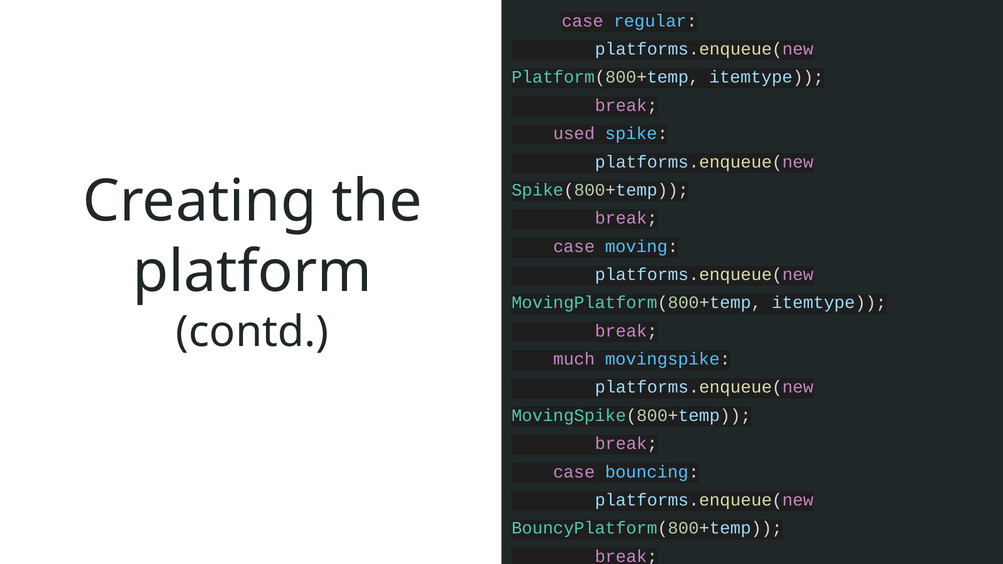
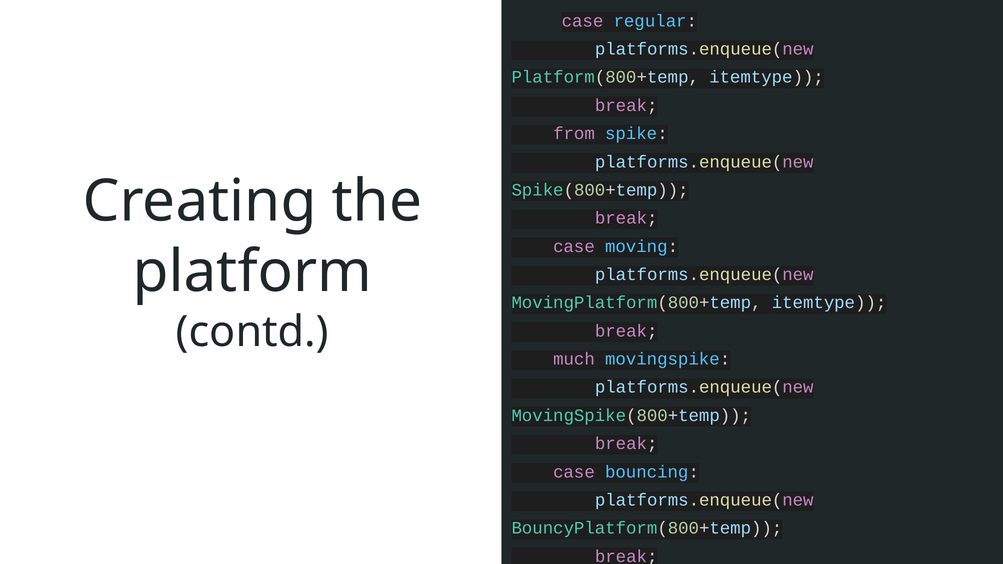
used: used -> from (574, 134)
